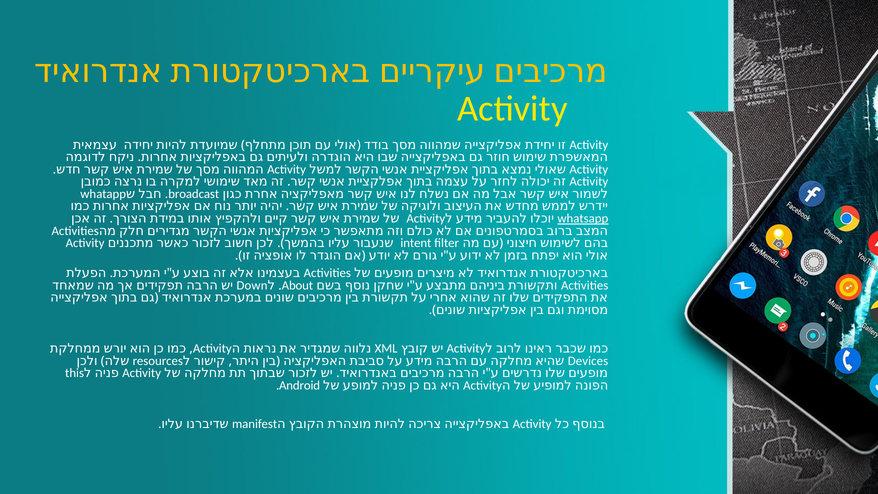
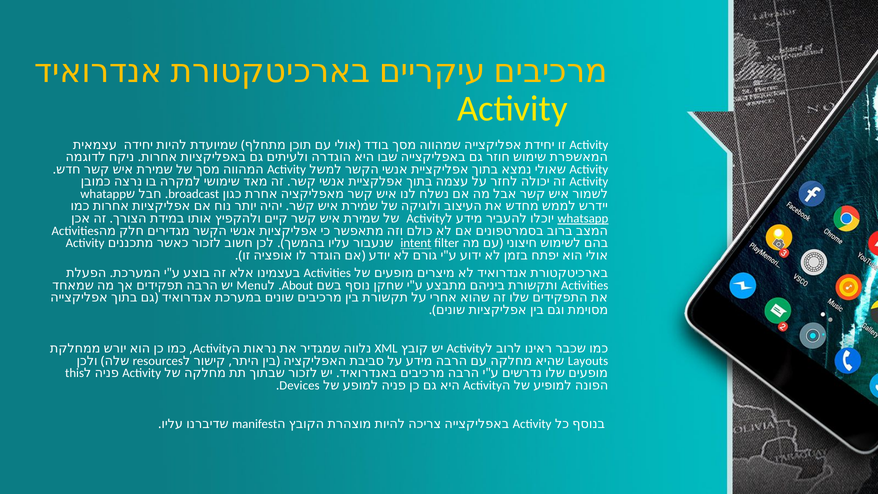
intent underline: none -> present (416, 243)
Down: Down -> Menu (252, 285)
Devices: Devices -> Layouts (588, 361)
Android: Android -> Devices (299, 385)
